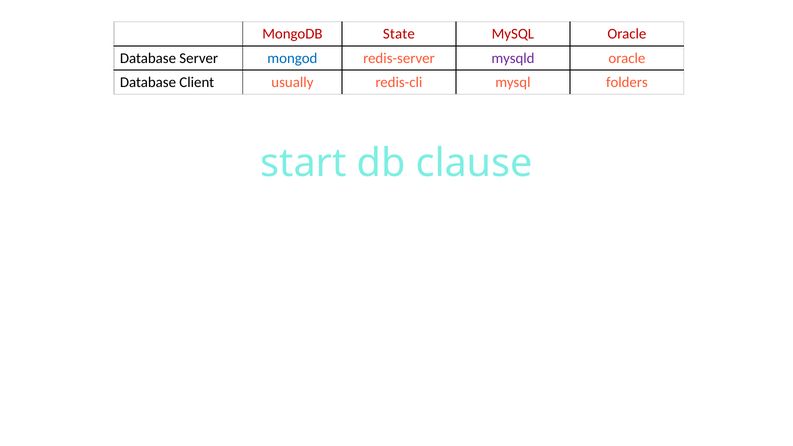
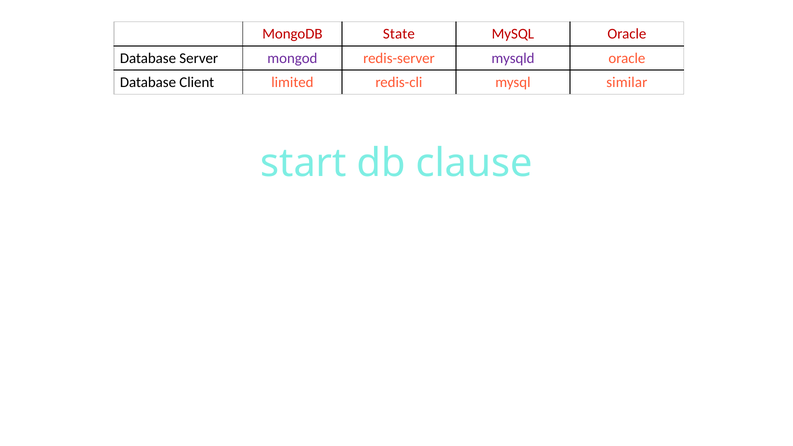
mongod colour: blue -> purple (292, 58)
usually: usually -> limited (292, 82)
folders: folders -> similar (627, 82)
